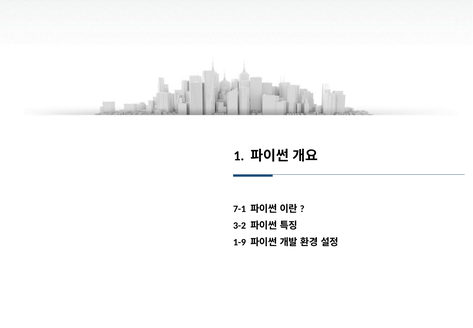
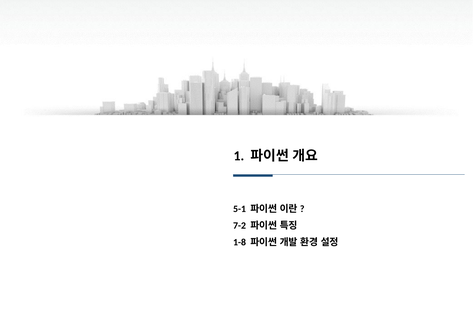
7-1: 7-1 -> 5-1 (240, 209)
3-2: 3-2 -> 7-2 (240, 225)
1-9: 1-9 -> 1-8 (240, 242)
